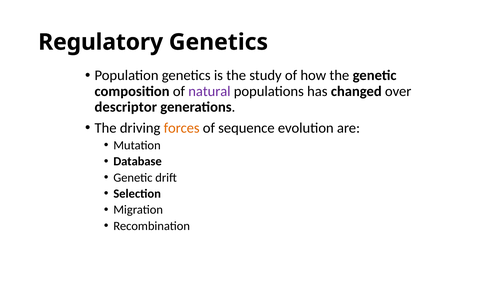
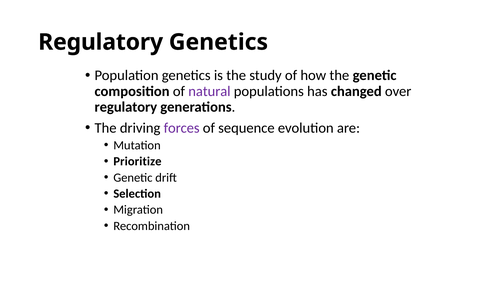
descriptor: descriptor -> regulatory (126, 107)
forces colour: orange -> purple (182, 128)
Database: Database -> Prioritize (137, 161)
